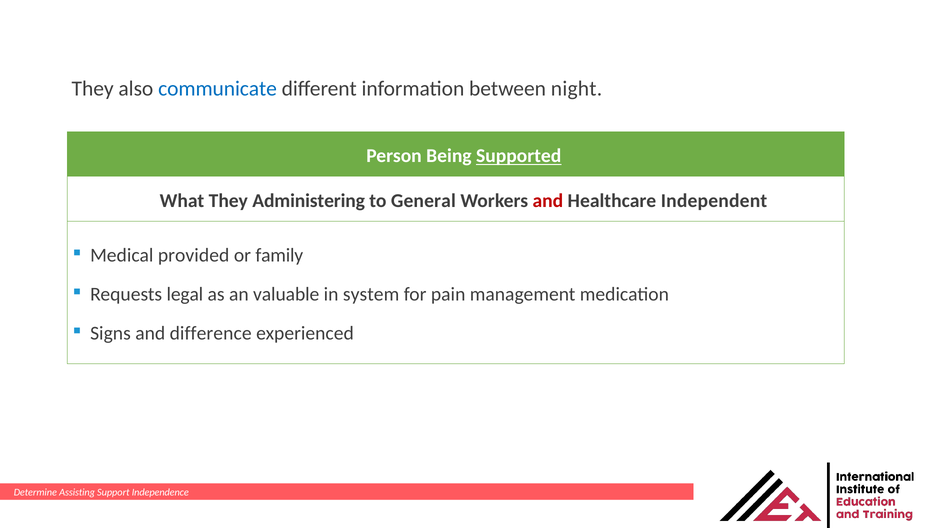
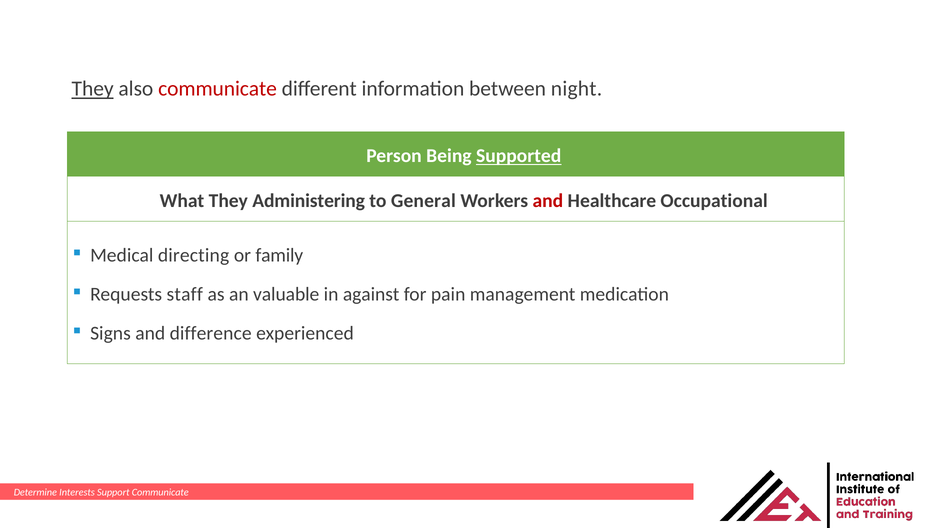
They underline: none -> present (93, 89)
communicate colour: blue -> red (218, 89)
Independent: Independent -> Occupational (714, 201)
provided: provided -> directing (194, 255)
legal: legal -> staff (185, 294)
system: system -> against (371, 294)
Assisting: Assisting -> Interests (77, 492)
Support Independence: Independence -> Communicate (160, 492)
